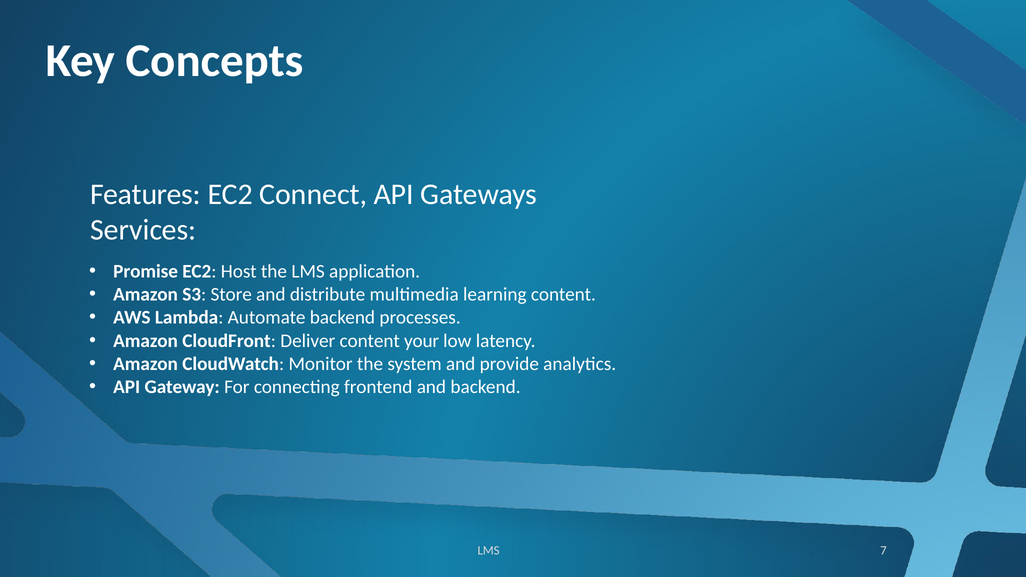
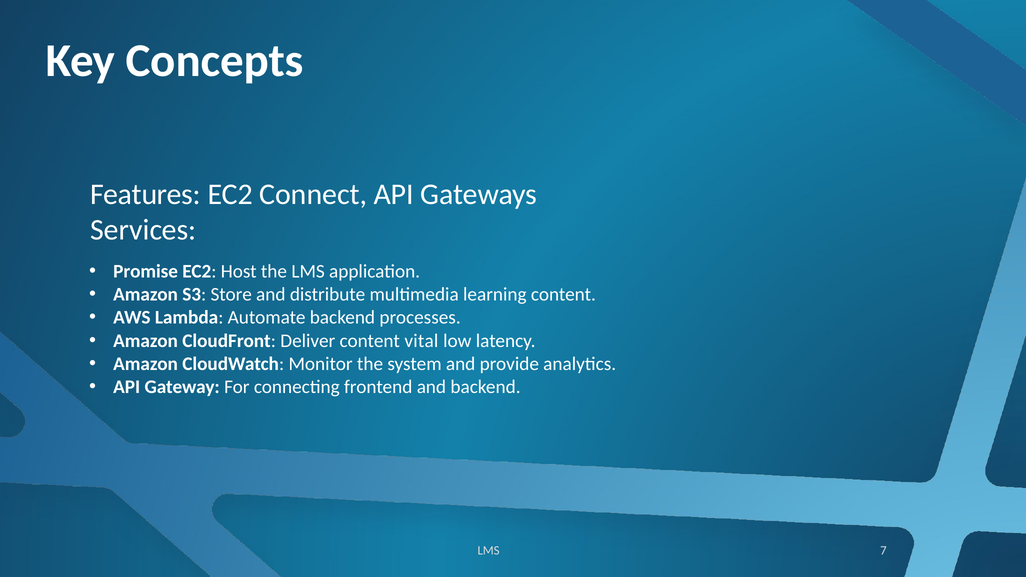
your: your -> vital (421, 341)
